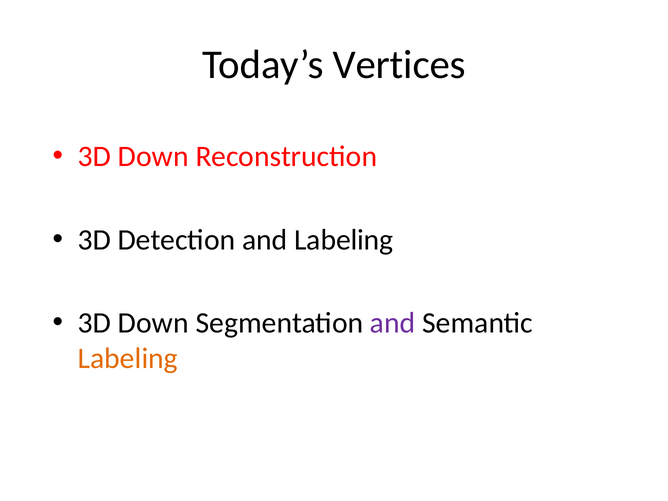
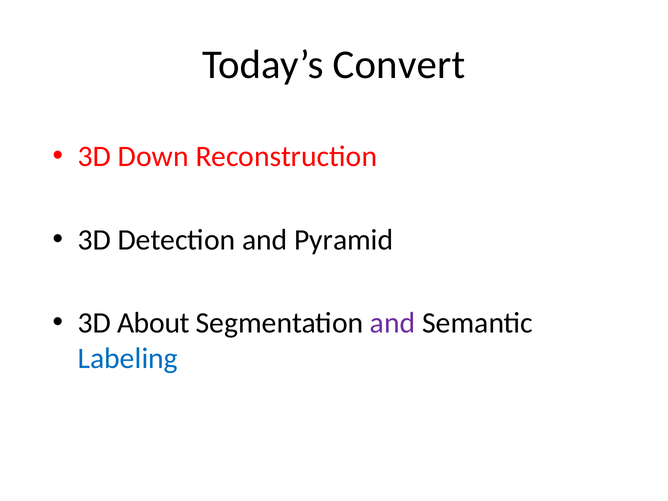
Vertices: Vertices -> Convert (399, 65)
and Labeling: Labeling -> Pyramid (344, 240)
Down: Down -> About (153, 323)
Labeling colour: orange -> blue (128, 359)
